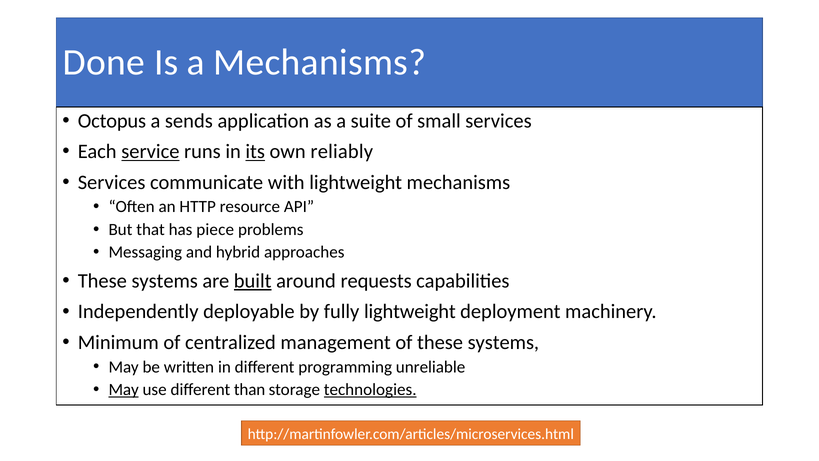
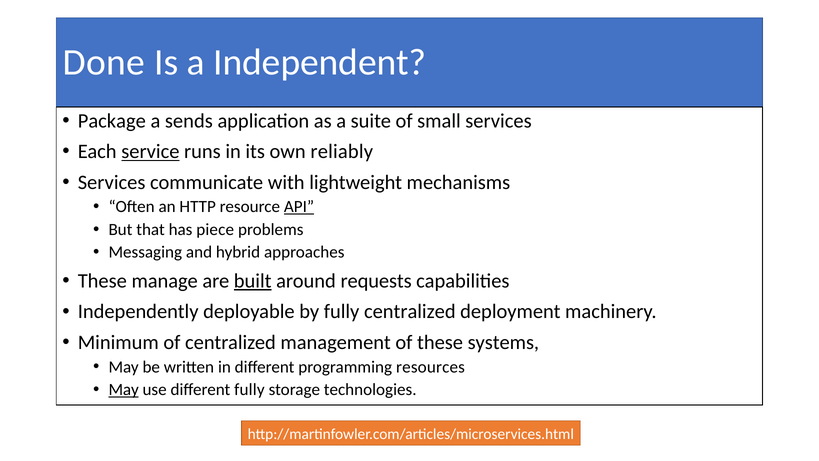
a Mechanisms: Mechanisms -> Independent (320, 62)
Octopus: Octopus -> Package (112, 121)
its underline: present -> none (255, 151)
API underline: none -> present (299, 207)
systems: systems -> manage (165, 281)
fully lightweight: lightweight -> centralized (410, 311)
unreliable: unreliable -> resources (430, 367)
different than: than -> fully (249, 389)
technologies underline: present -> none (370, 389)
